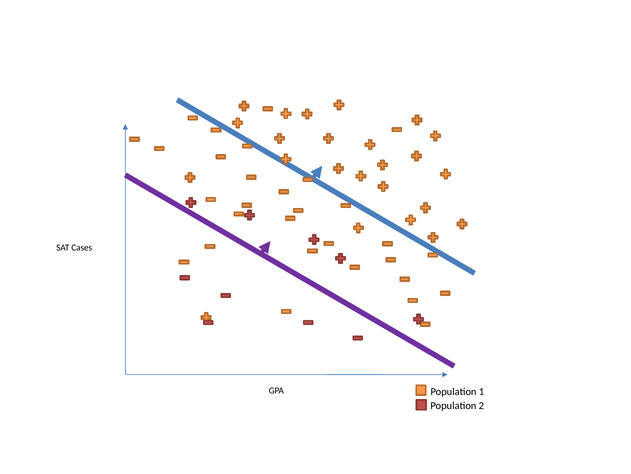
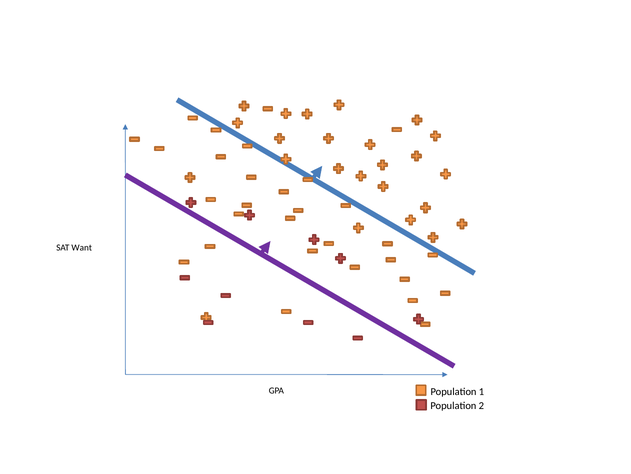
Cases: Cases -> Want (82, 247)
